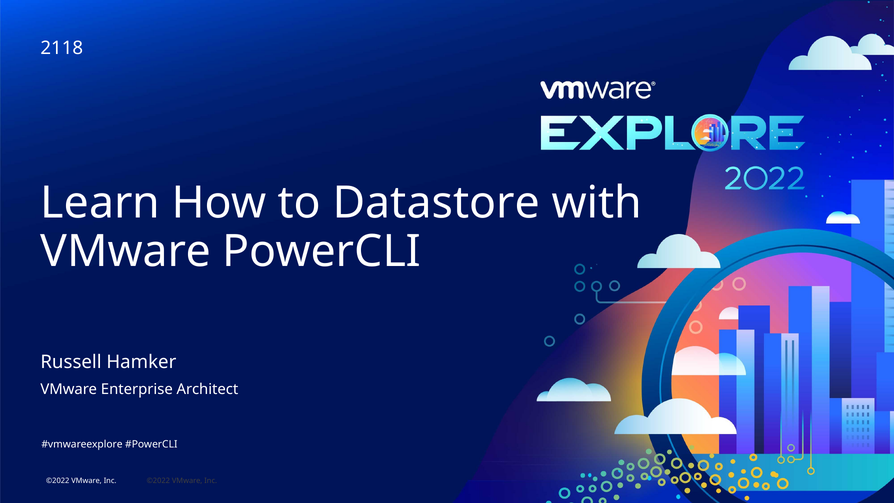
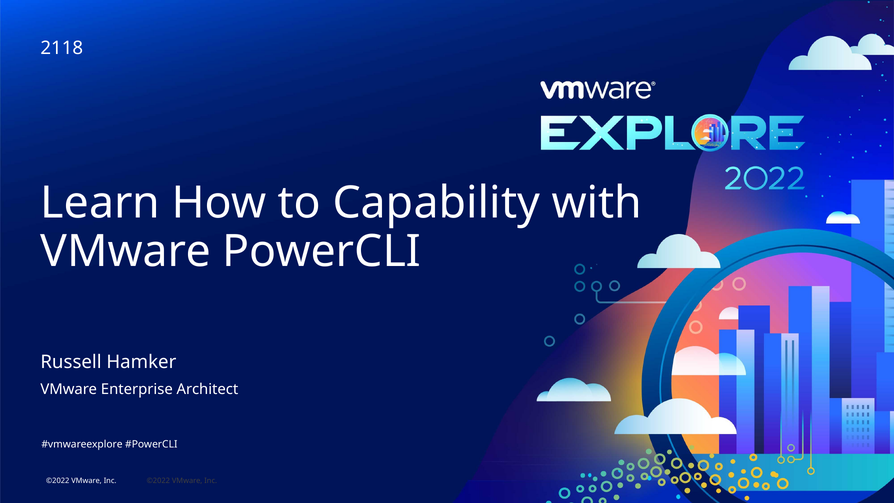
Datastore: Datastore -> Capability (436, 203)
